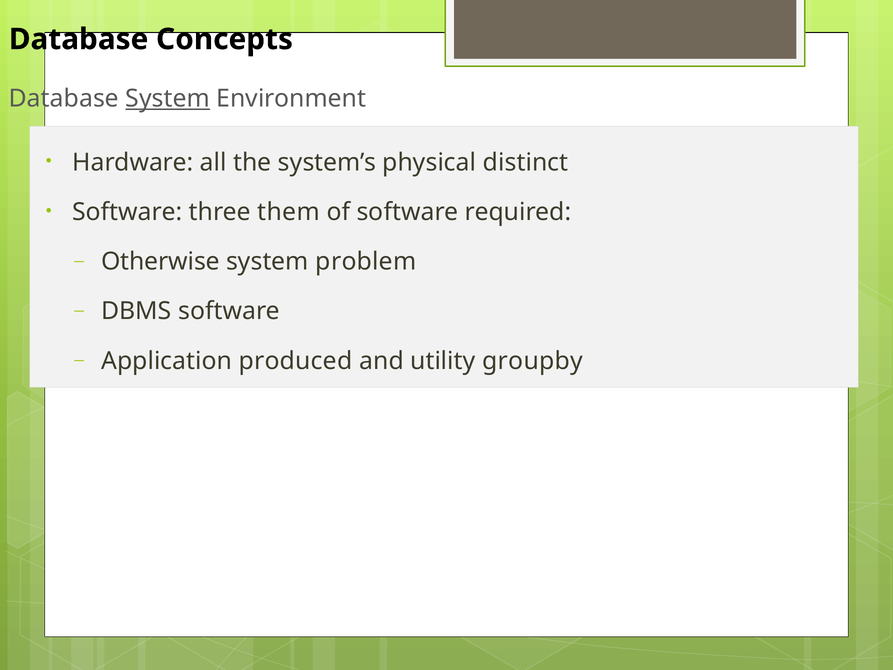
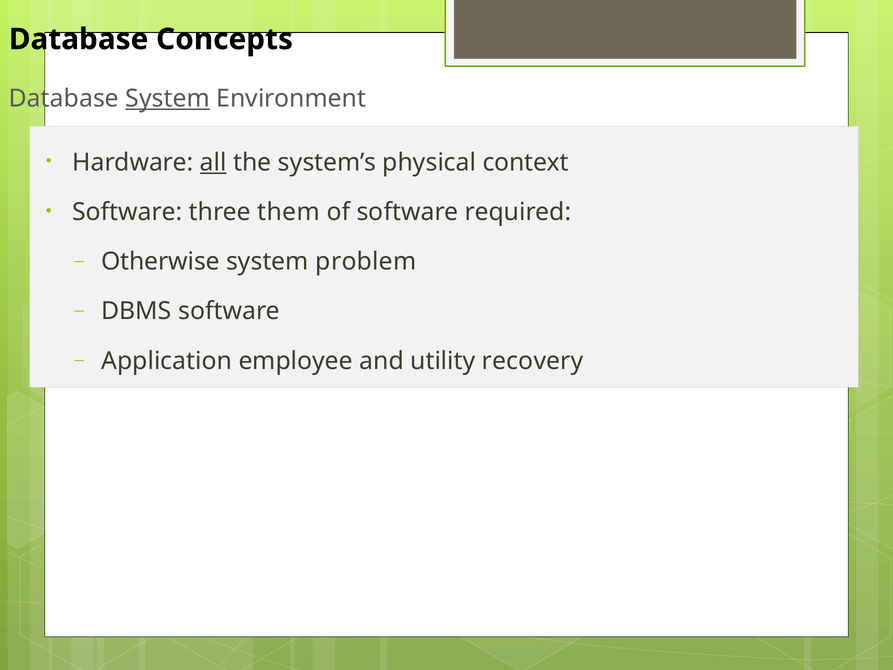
all underline: none -> present (213, 162)
distinct: distinct -> context (526, 162)
produced: produced -> employee (296, 361)
groupby: groupby -> recovery (533, 361)
